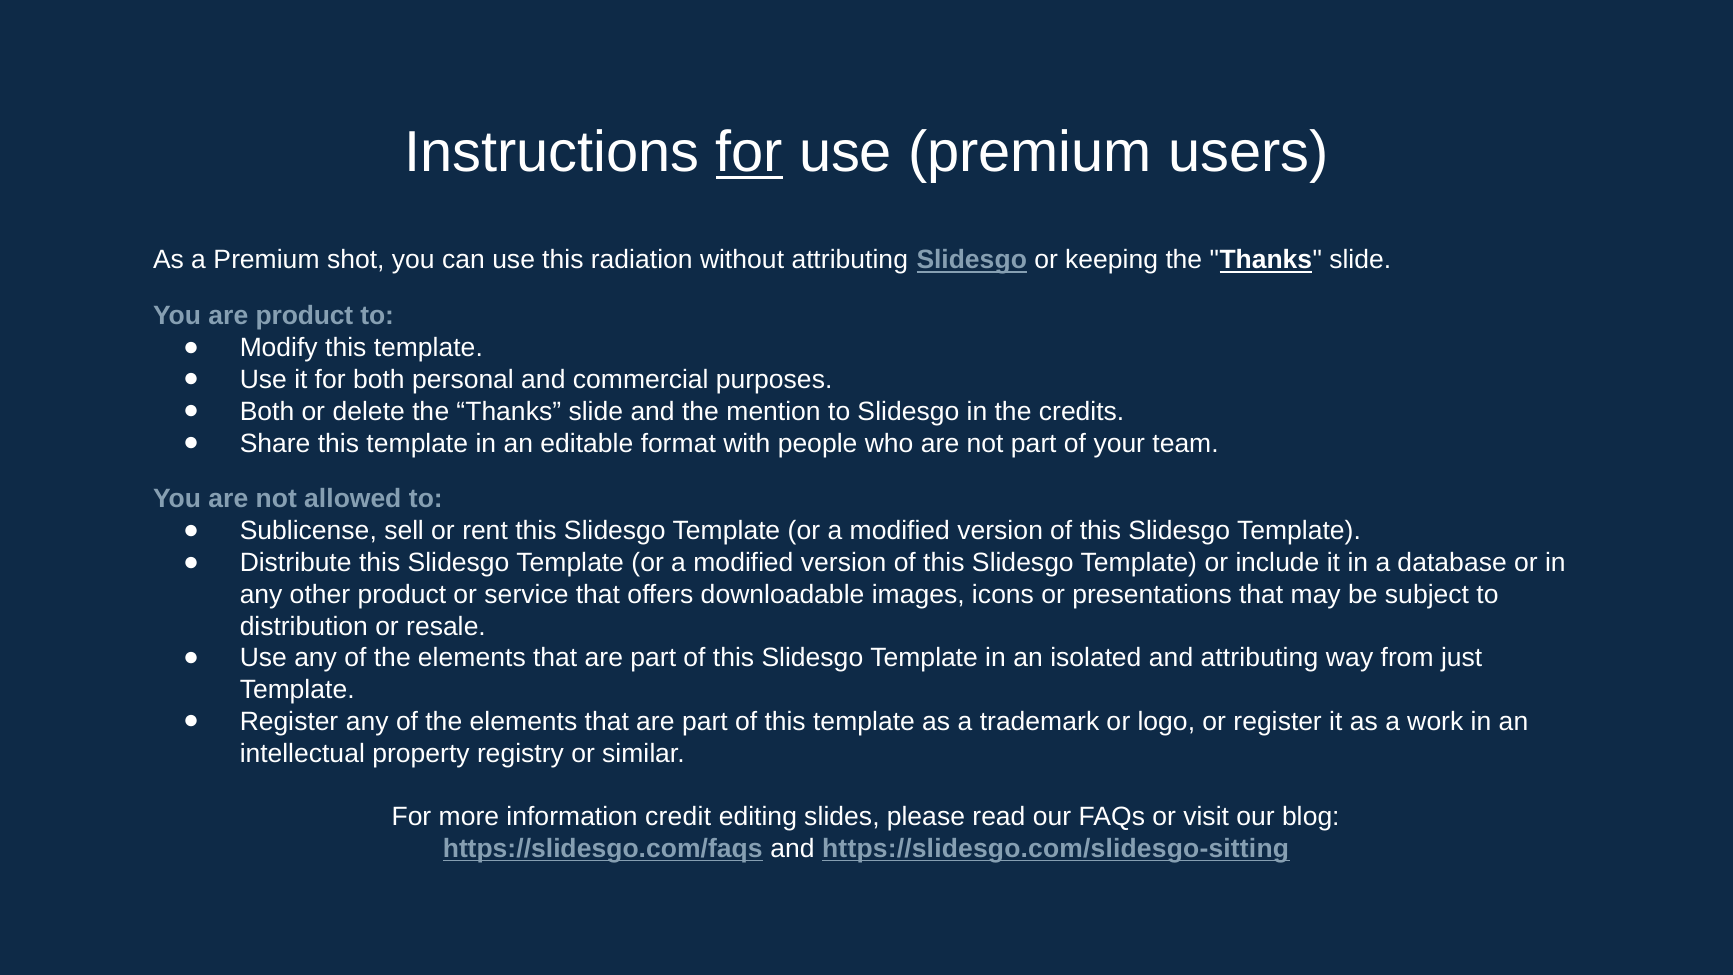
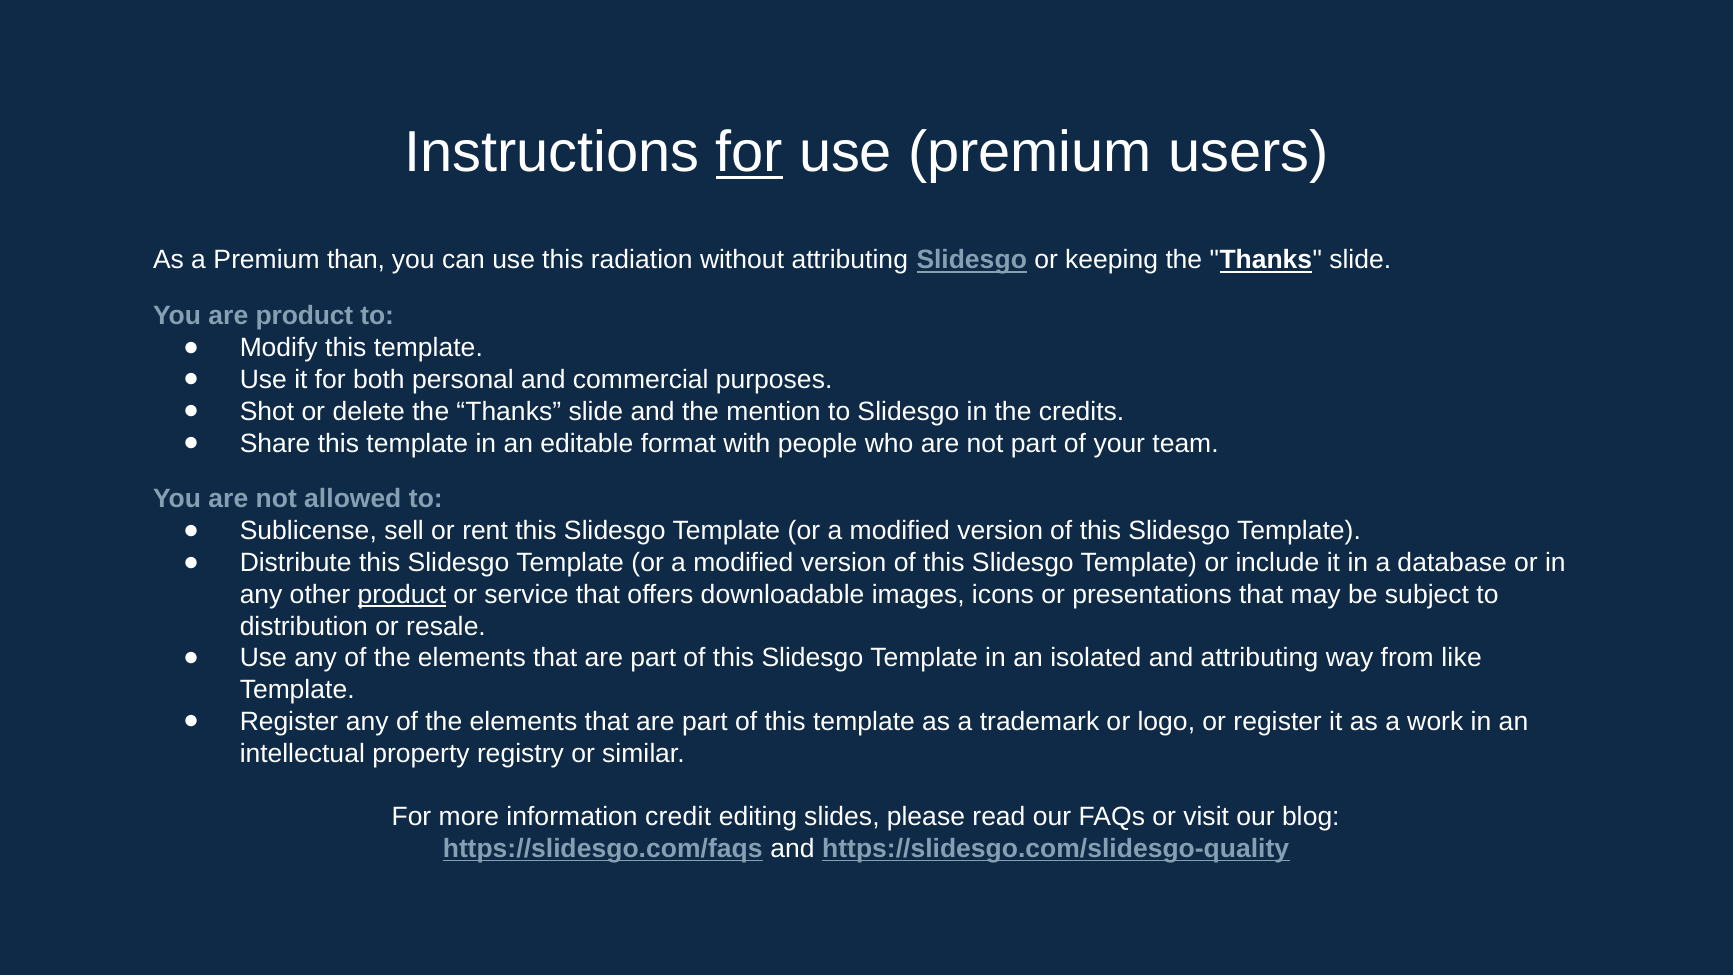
shot: shot -> than (356, 260)
Both: Both -> Shot (267, 411)
product underline: none -> present (402, 594)
just: just -> like (1462, 658)
https://slidesgo.com/slidesgo-sitting: https://slidesgo.com/slidesgo-sitting -> https://slidesgo.com/slidesgo-quality (1056, 849)
